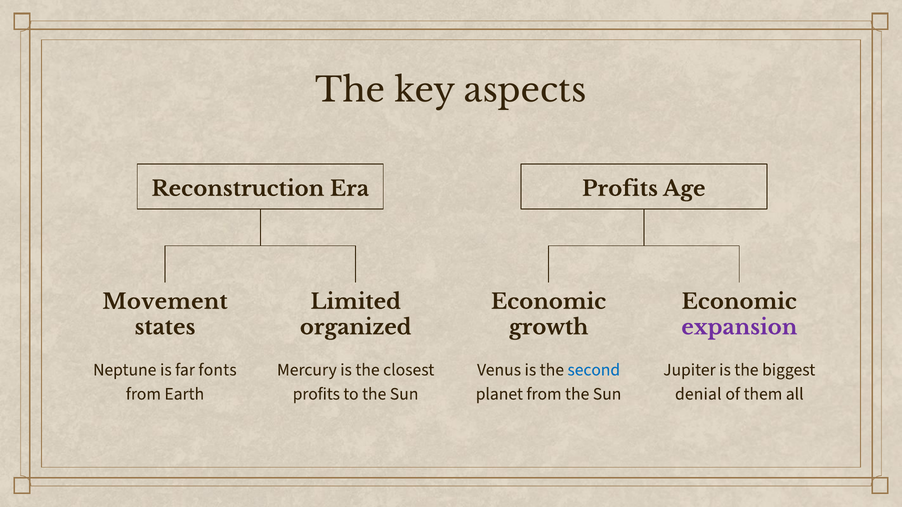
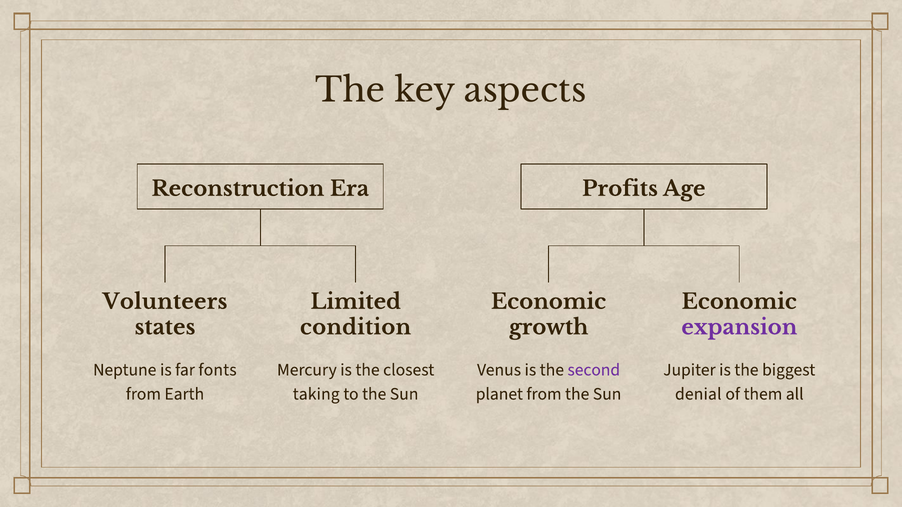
Movement: Movement -> Volunteers (165, 302)
organized: organized -> condition (355, 328)
second colour: blue -> purple (594, 370)
profits: profits -> taking (316, 394)
